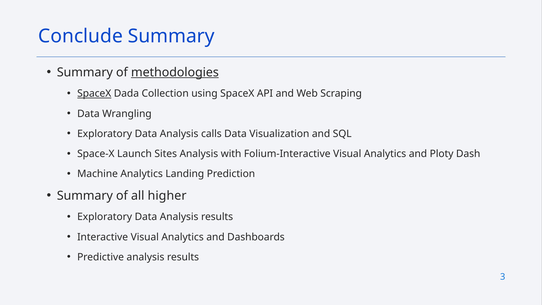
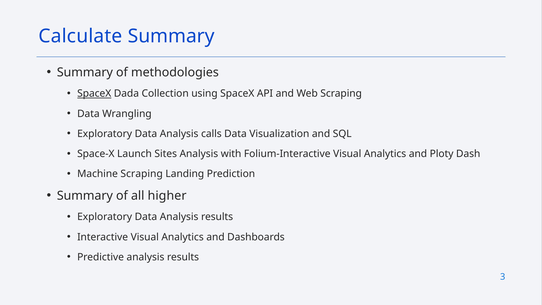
Conclude: Conclude -> Calculate (80, 36)
methodologies underline: present -> none (175, 72)
Machine Analytics: Analytics -> Scraping (142, 174)
